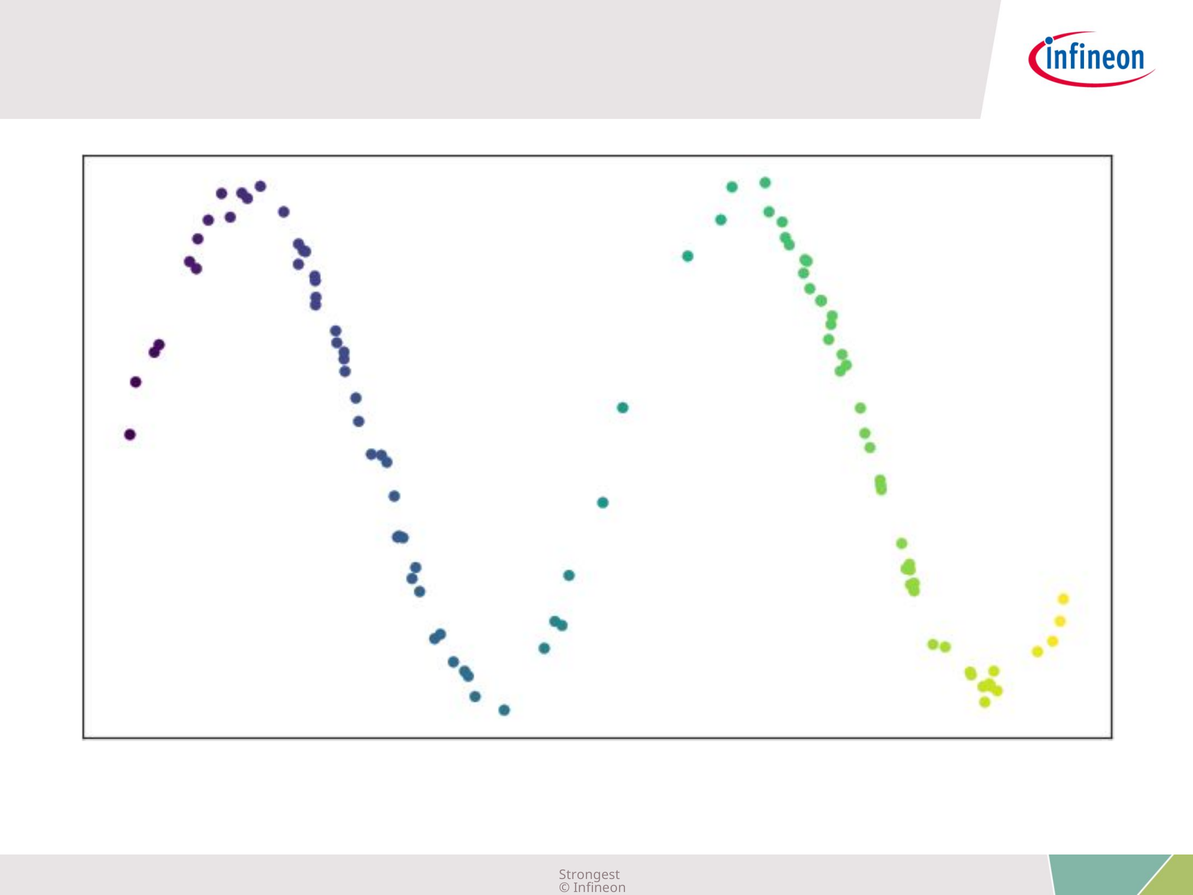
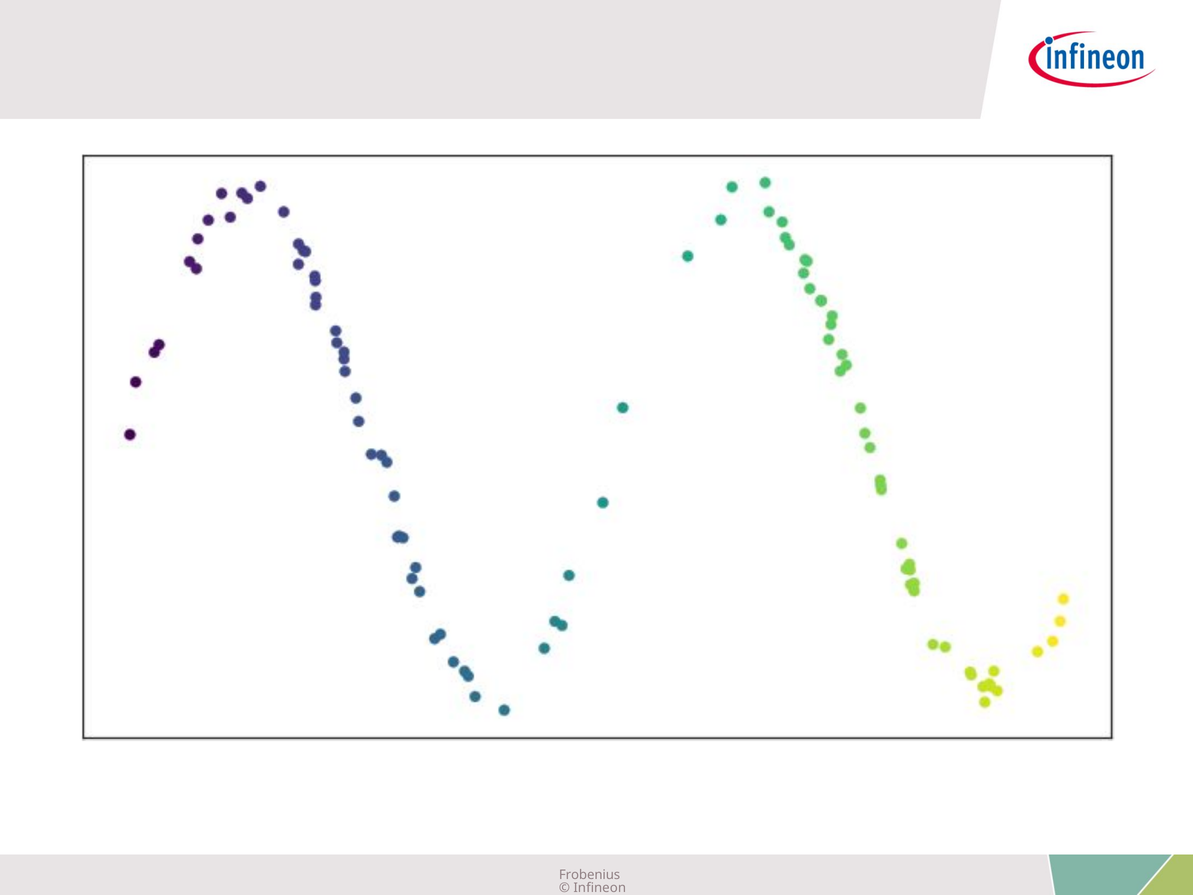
Strongest: Strongest -> Frobenius (590, 875)
